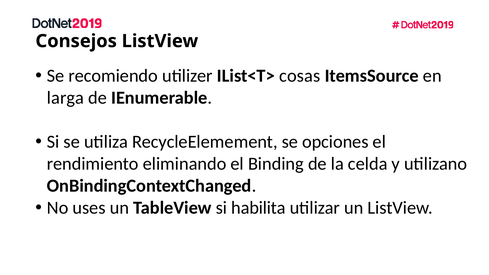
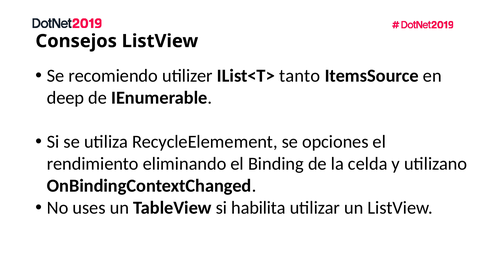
cosas: cosas -> tanto (300, 76)
larga: larga -> deep (66, 98)
